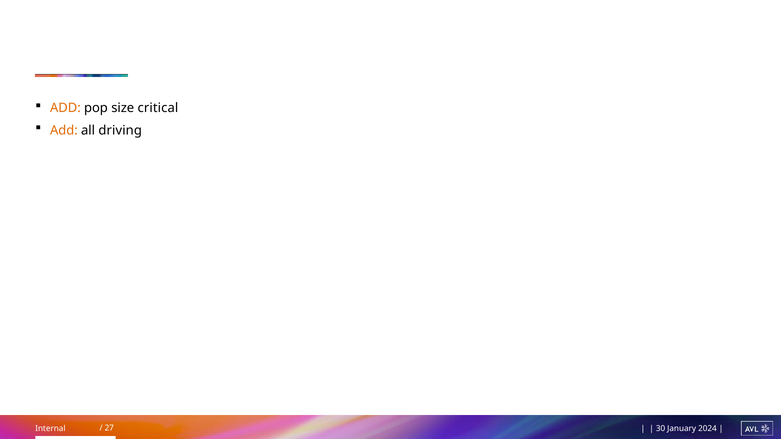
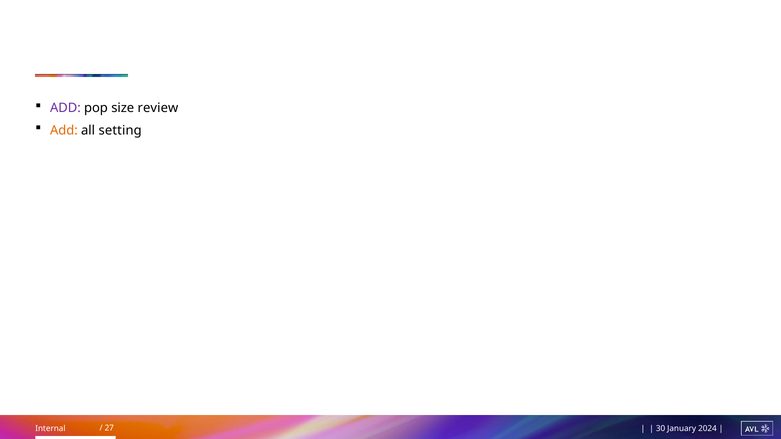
ADD colour: orange -> purple (65, 108)
critical: critical -> review (158, 108)
driving: driving -> setting (120, 130)
